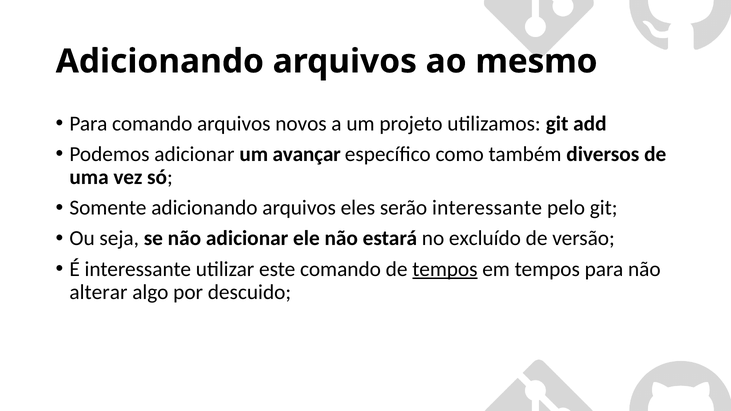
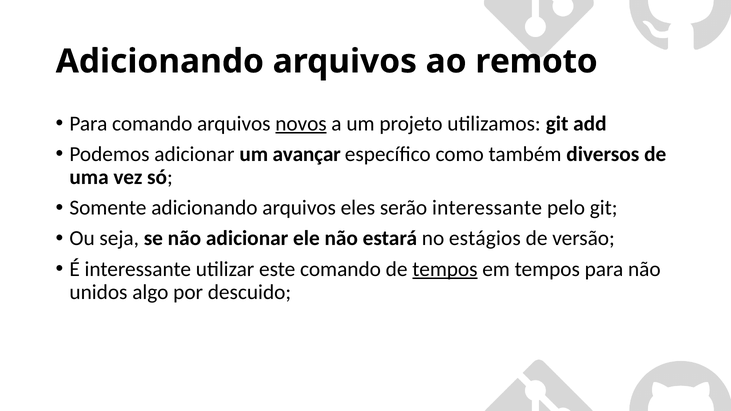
mesmo: mesmo -> remoto (536, 61)
novos underline: none -> present (301, 124)
excluído: excluído -> estágios (485, 239)
alterar: alterar -> unidos (98, 292)
